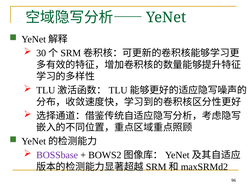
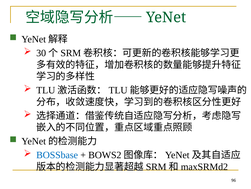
BOSSbase colour: purple -> blue (57, 154)
